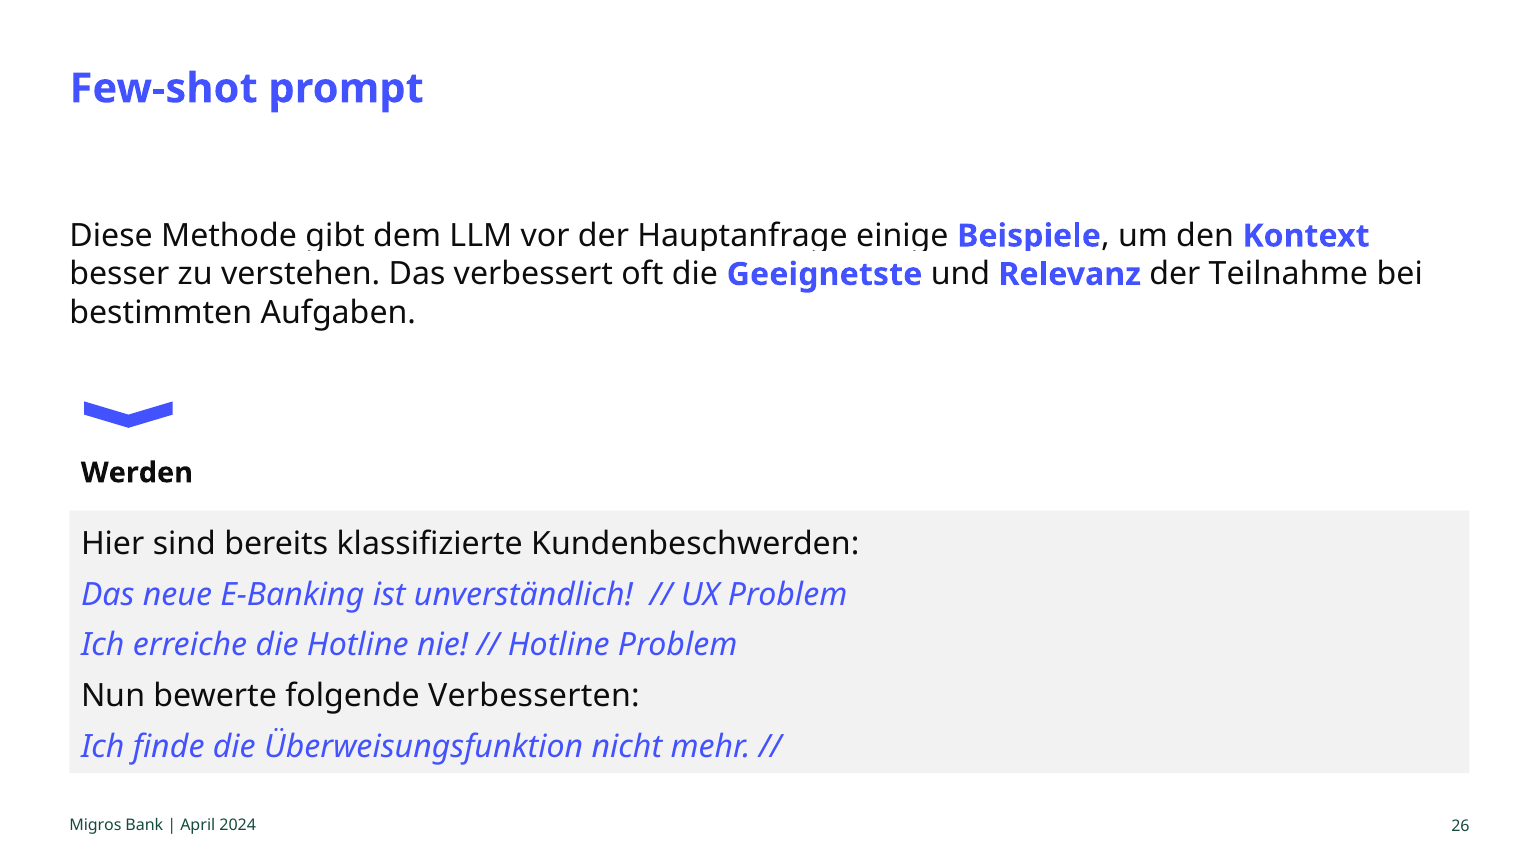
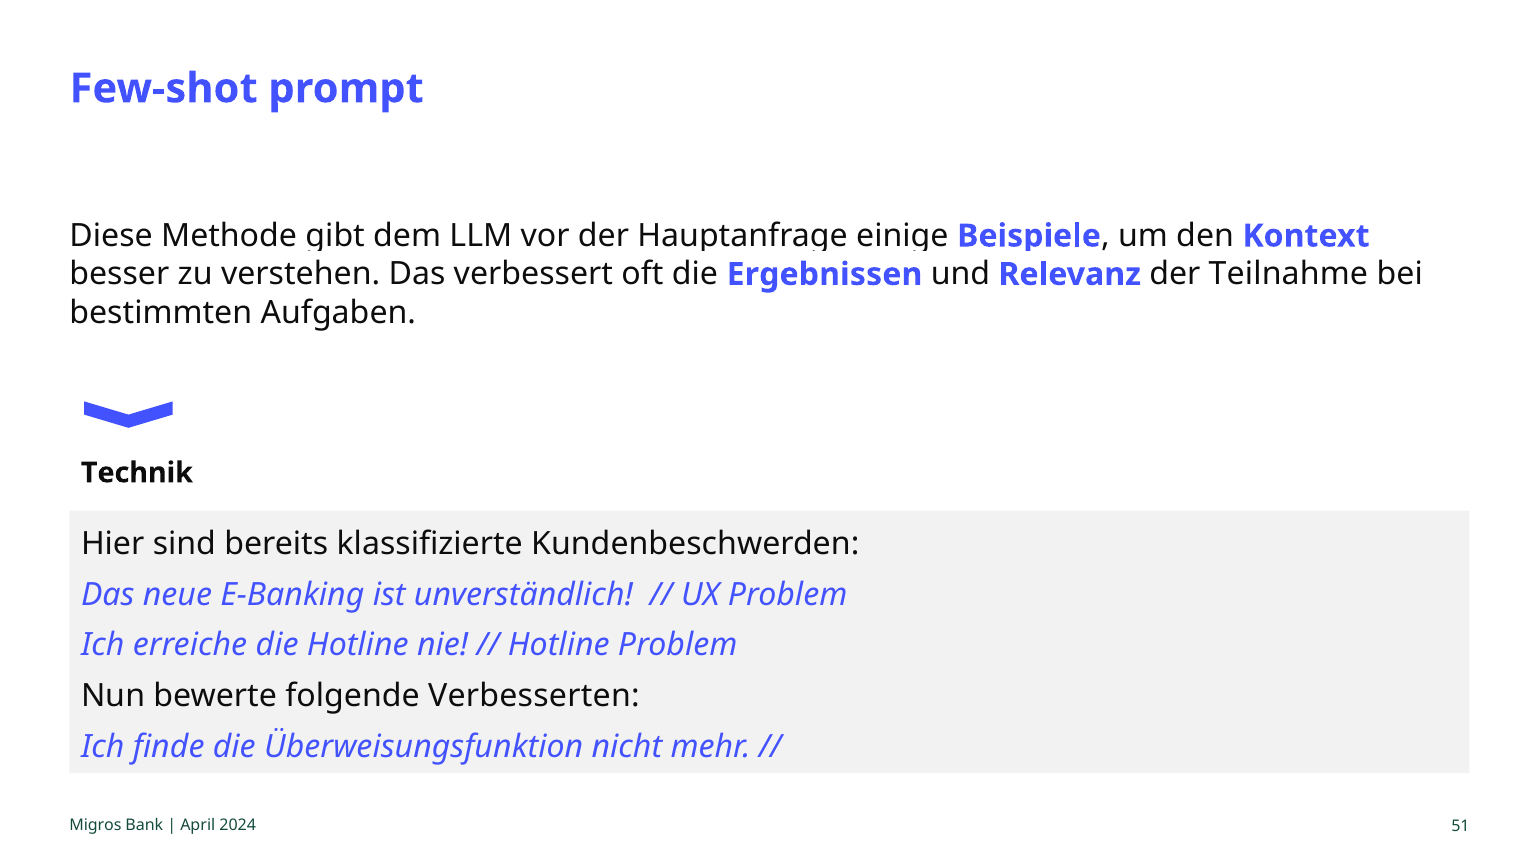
Geeignetste: Geeignetste -> Ergebnissen (824, 275)
Werden: Werden -> Technik (137, 473)
26: 26 -> 51 (1460, 827)
